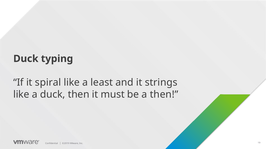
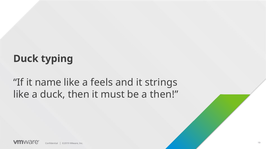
spiral: spiral -> name (48, 83)
least: least -> feels (102, 83)
